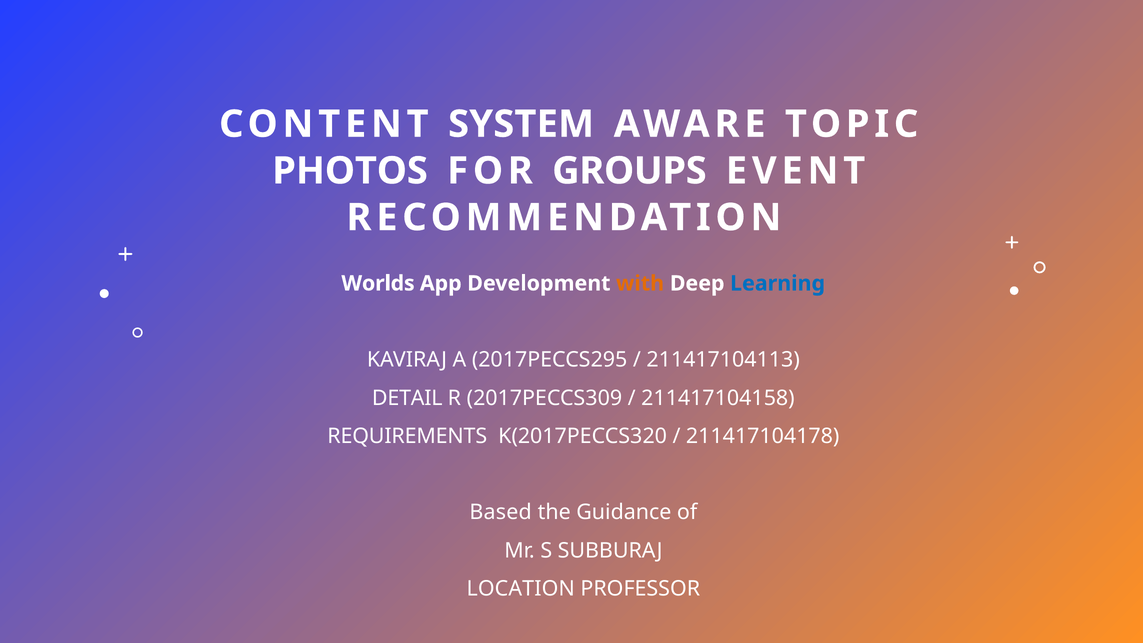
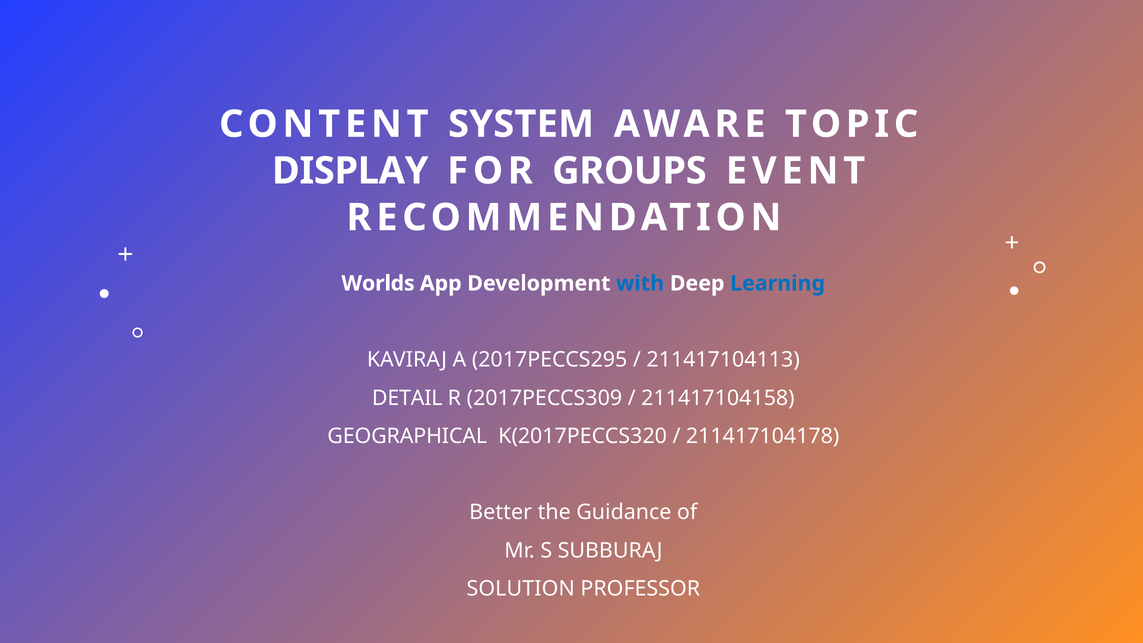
PHOTOS: PHOTOS -> DISPLAY (350, 171)
with colour: orange -> blue (640, 283)
REQUIREMENTS: REQUIREMENTS -> GEOGRAPHICAL (407, 436)
Based: Based -> Better (501, 512)
LOCATION: LOCATION -> SOLUTION (521, 589)
